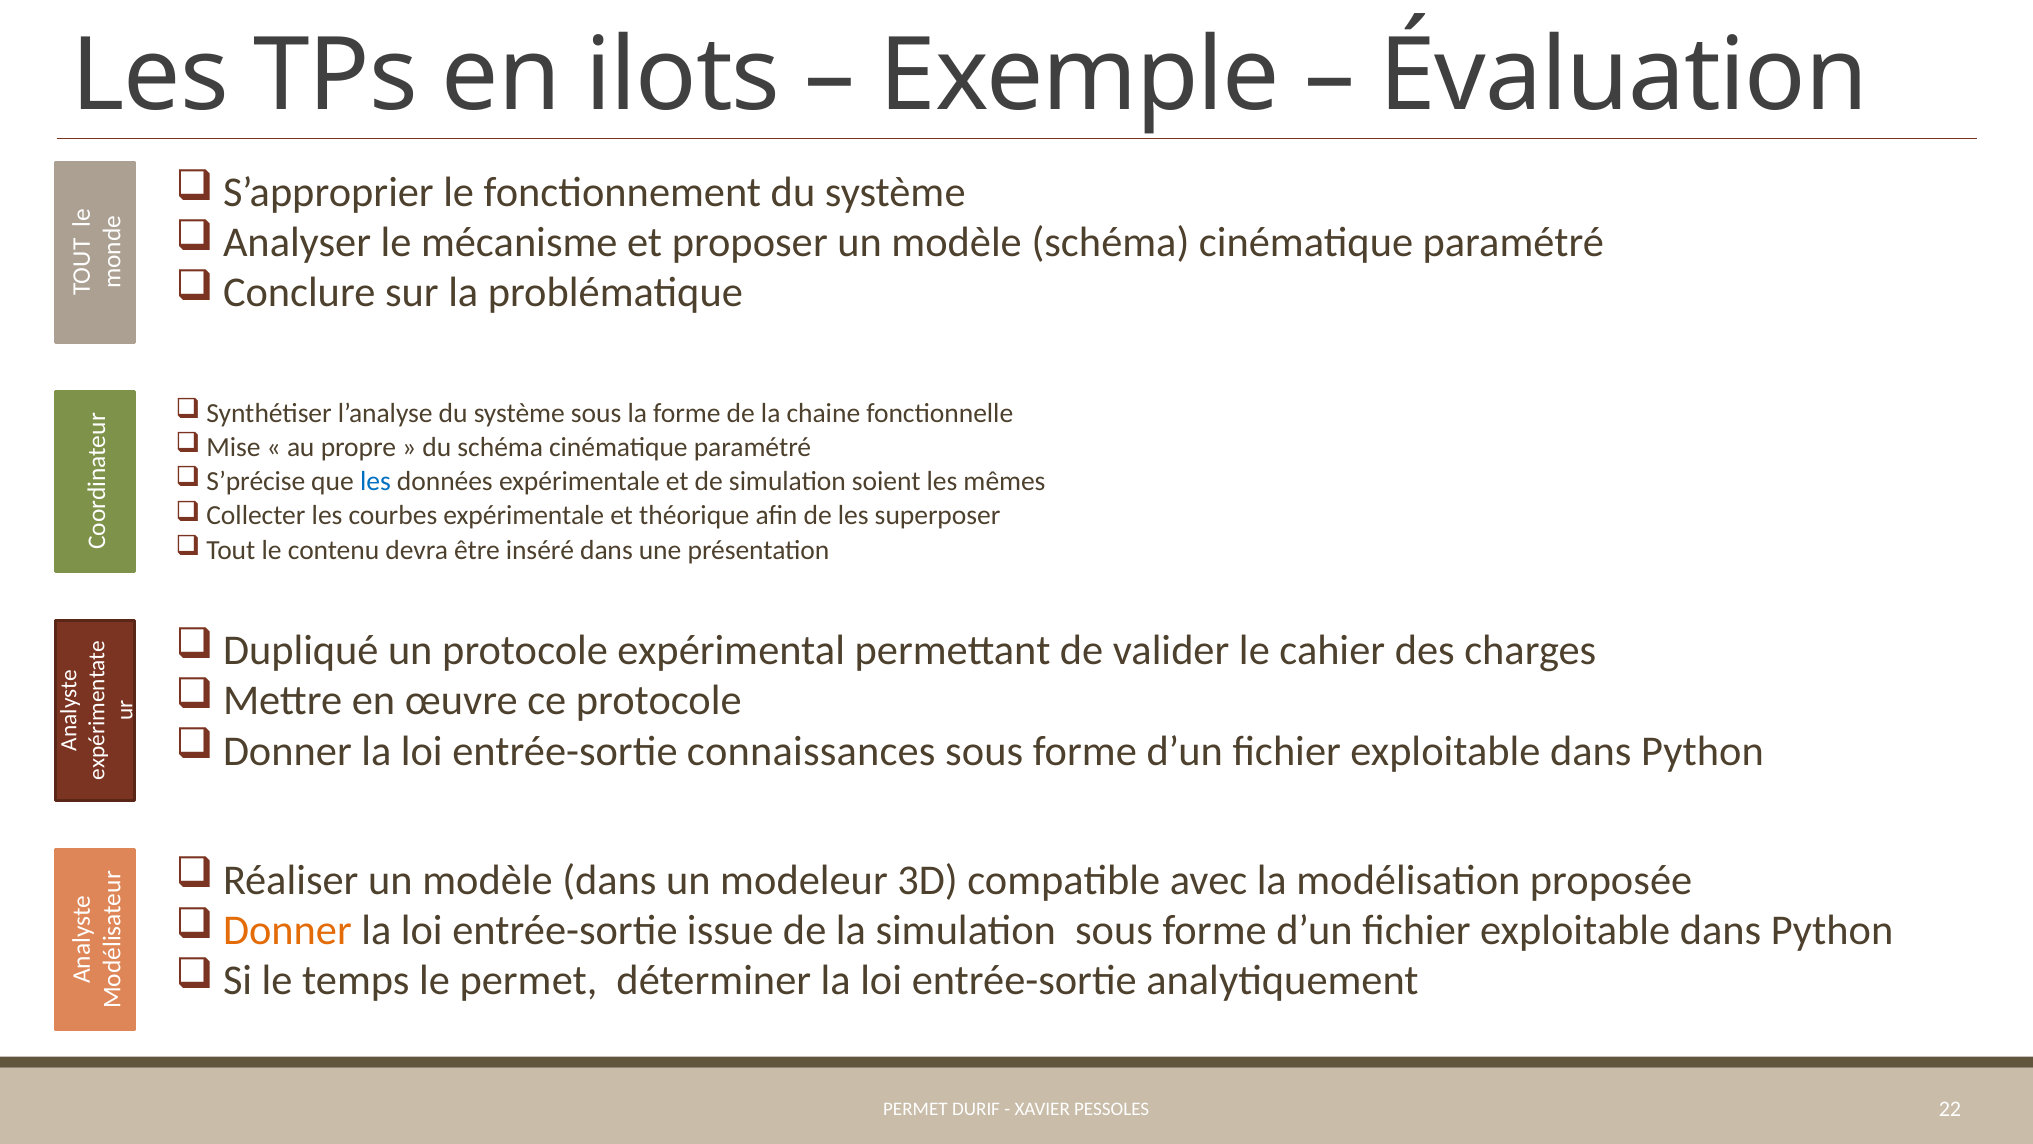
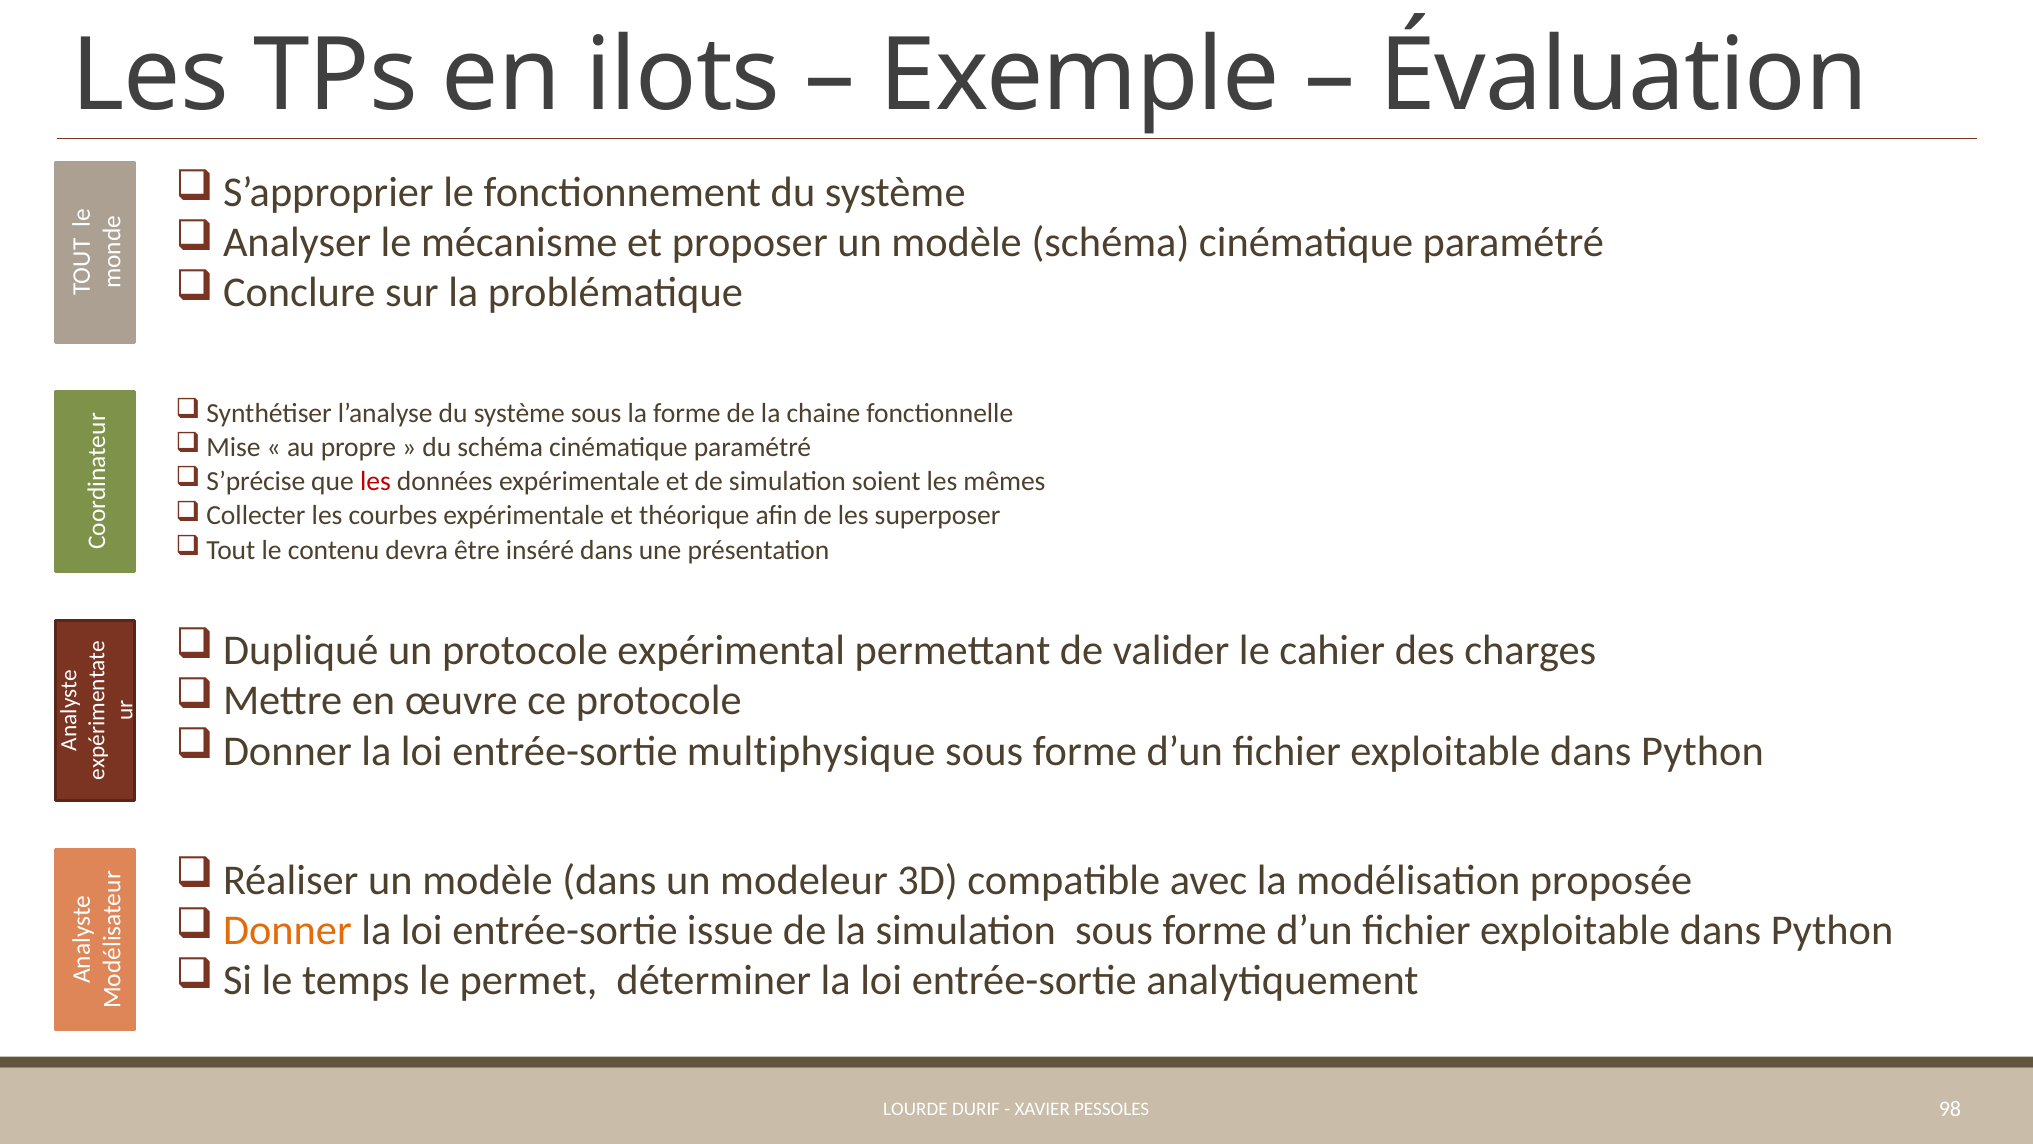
les colour: blue -> red (375, 482)
connaissances: connaissances -> multiphysique (811, 751)
PERMET: PERMET -> LOURDE (915, 1109)
22: 22 -> 98 (1950, 1109)
